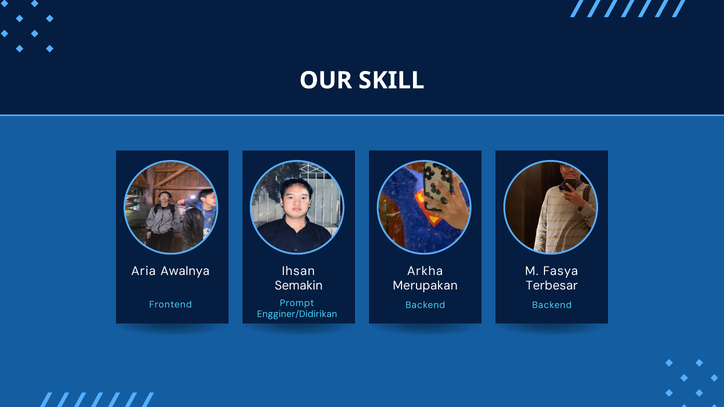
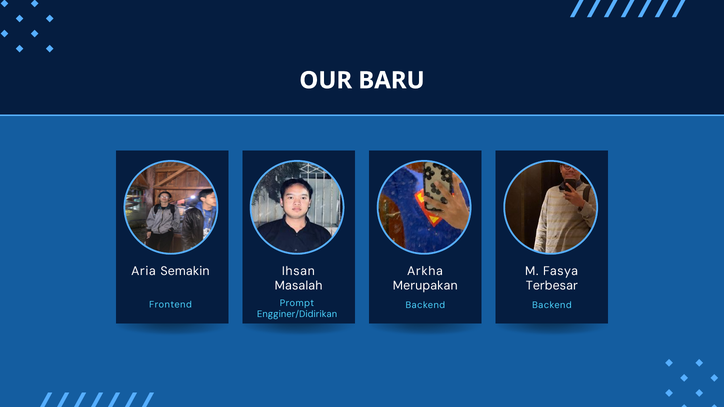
SKILL: SKILL -> BARU (391, 80)
Awalnya: Awalnya -> Semakin (185, 271)
Semakin: Semakin -> Masalah (299, 286)
